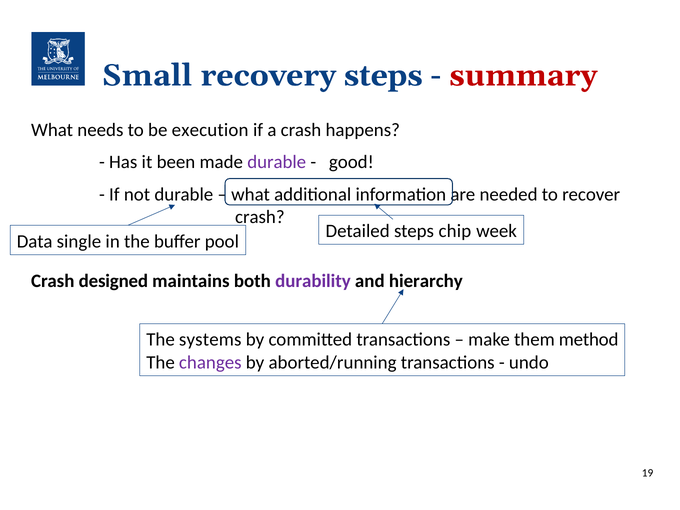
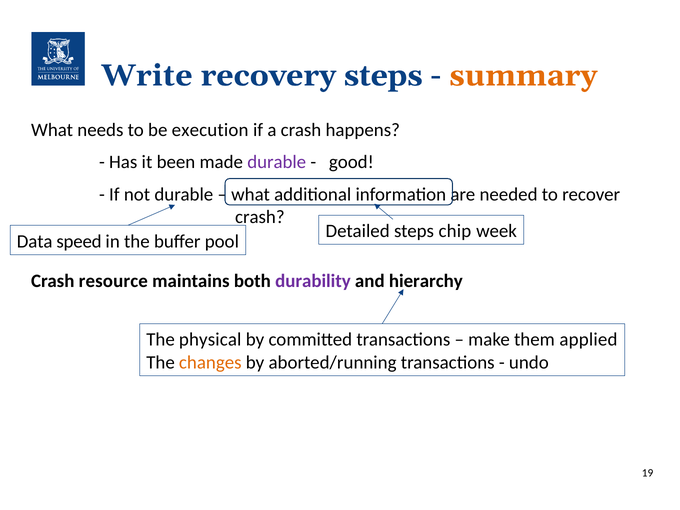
Small: Small -> Write (147, 75)
summary colour: red -> orange (523, 75)
single: single -> speed (79, 241)
designed: designed -> resource (113, 281)
systems: systems -> physical (210, 340)
method: method -> applied (588, 340)
changes colour: purple -> orange (210, 362)
